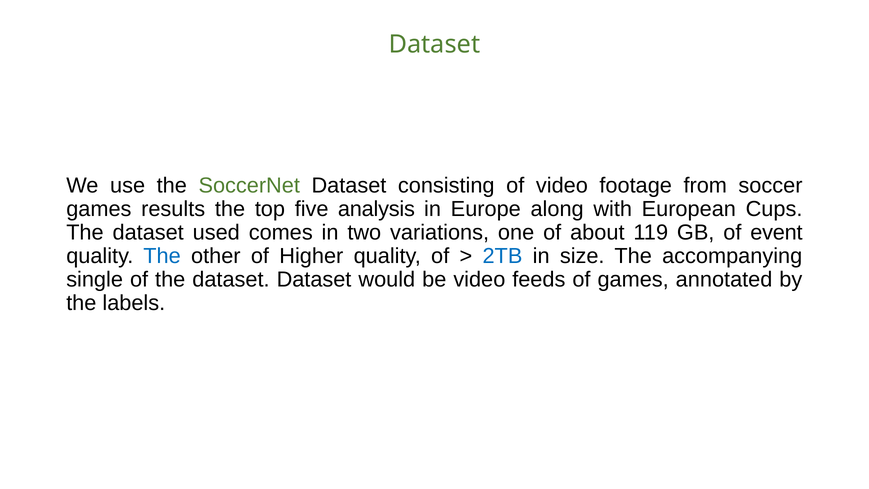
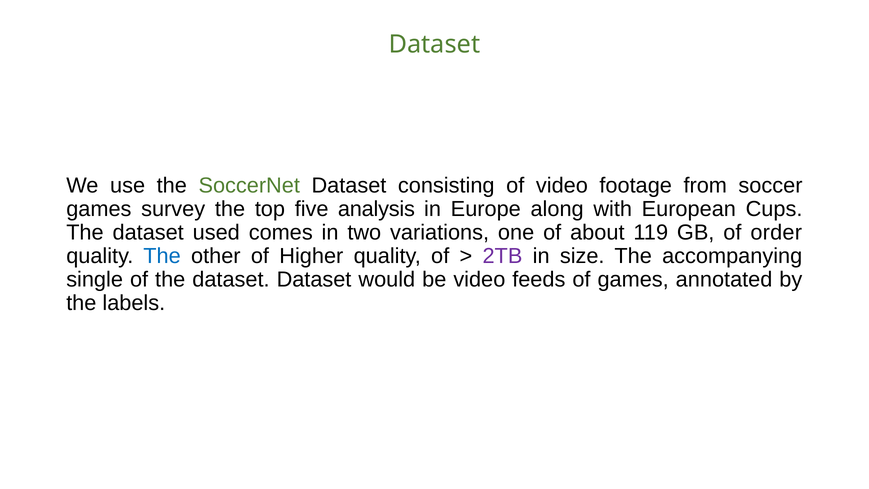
results: results -> survey (173, 209)
event: event -> order (776, 232)
2TB colour: blue -> purple (502, 256)
